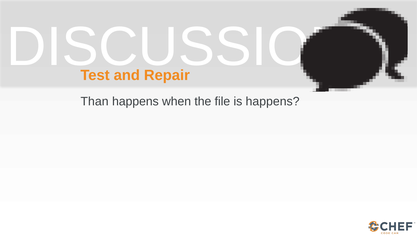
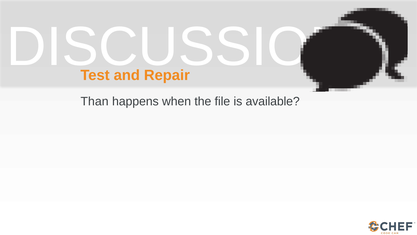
is happens: happens -> available (273, 101)
